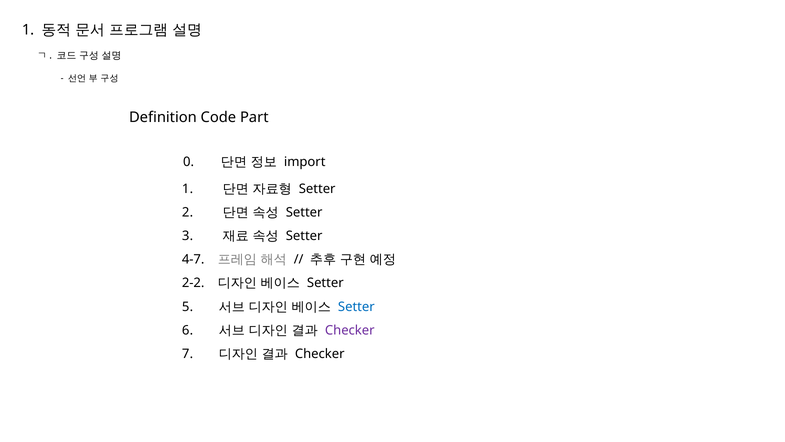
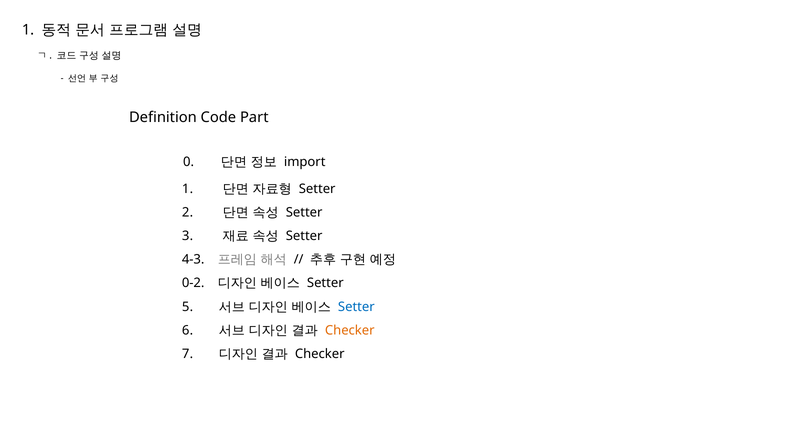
4-7: 4-7 -> 4-3 (193, 259)
2-2: 2-2 -> 0-2 (193, 283)
Checker colour: purple -> orange (350, 330)
